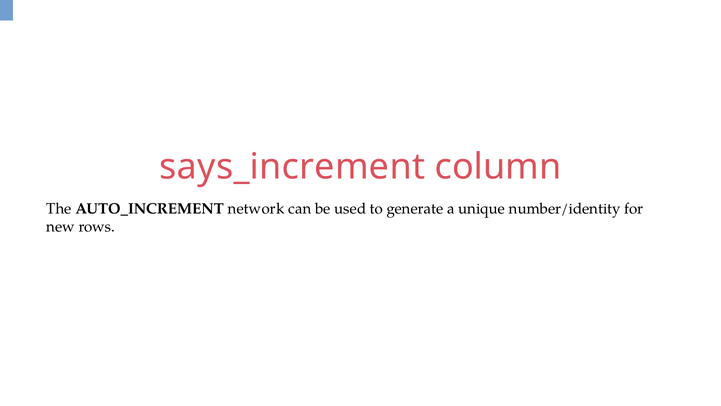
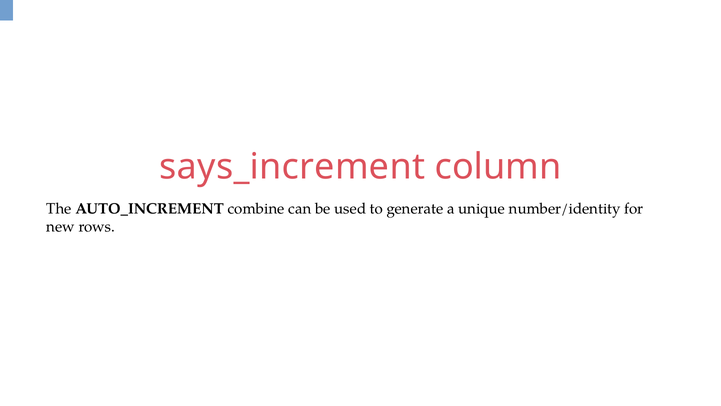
network: network -> combine (256, 208)
